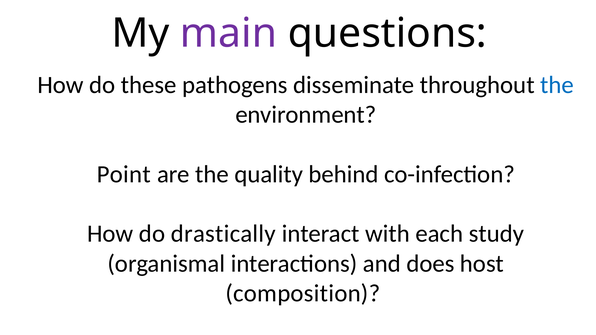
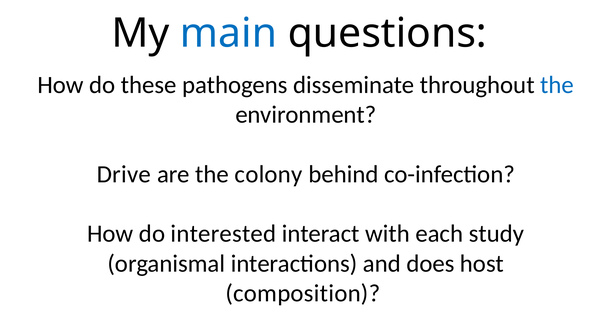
main colour: purple -> blue (229, 34)
Point: Point -> Drive (124, 174)
quality: quality -> colony (269, 174)
drastically: drastically -> interested (223, 234)
